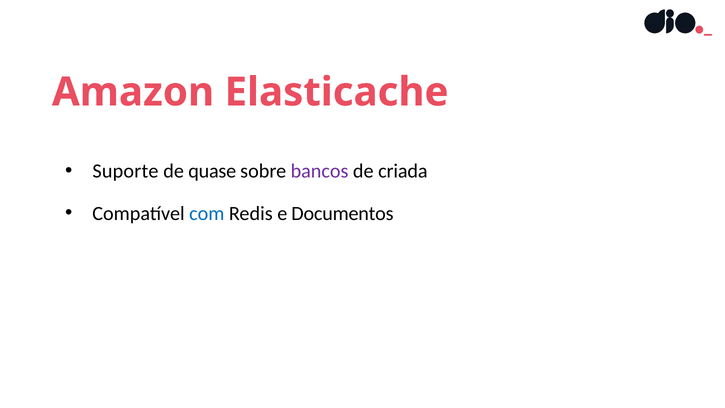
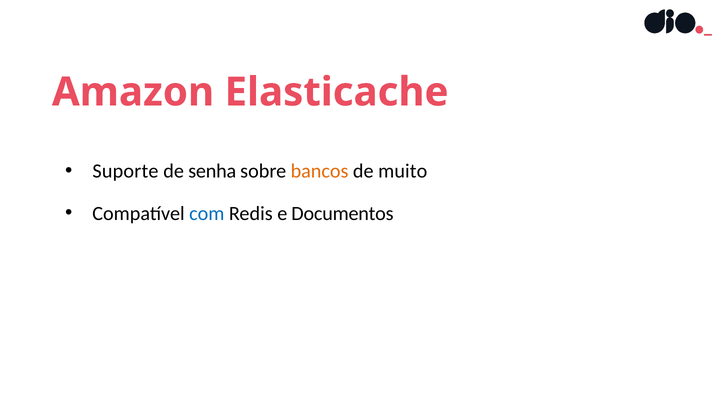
quase: quase -> senha (212, 171)
bancos colour: purple -> orange (320, 171)
criada: criada -> muito (403, 171)
